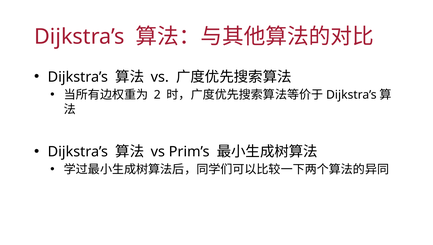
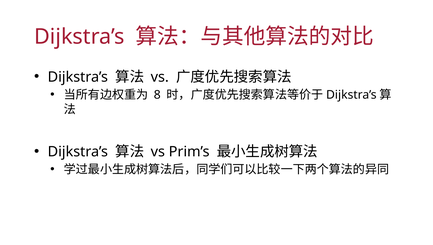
2: 2 -> 8 (157, 95)
